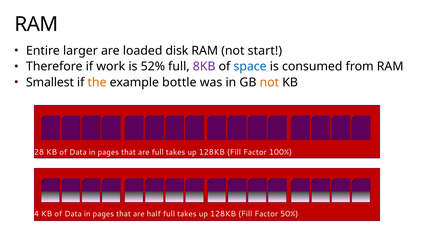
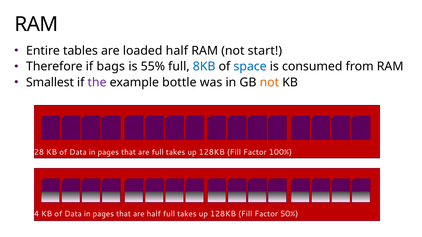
larger: larger -> tables (80, 51)
loaded disk: disk -> half (177, 51)
work: work -> bags (111, 67)
52%: 52% -> 55% (153, 67)
8KB colour: purple -> blue (204, 67)
the colour: orange -> purple (97, 82)
